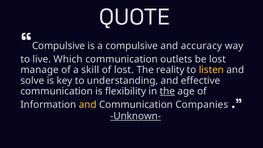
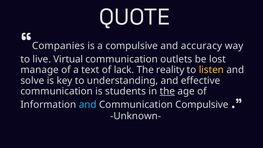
Compulsive: Compulsive -> Companies (59, 46)
Which: Which -> Virtual (68, 59)
skill: skill -> text (90, 70)
of lost: lost -> lack (124, 70)
flexibility: flexibility -> students (126, 91)
and colour: yellow -> light blue (88, 105)
Communication Companies: Companies -> Compulsive (202, 105)
Unknown- underline: present -> none (136, 116)
